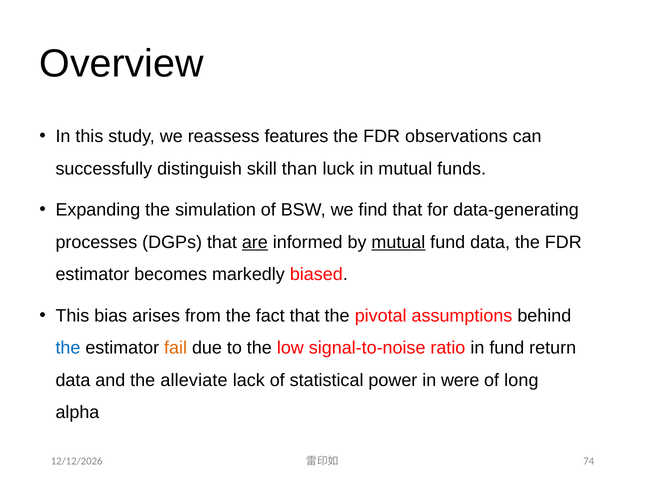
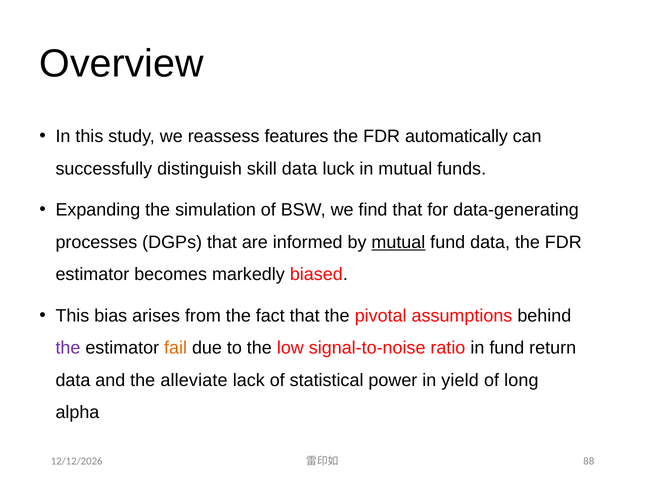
observations: observations -> automatically (456, 137)
skill than: than -> data (300, 169)
are underline: present -> none (255, 243)
the colour: blue -> purple (68, 348)
were: were -> yield (460, 381)
74: 74 -> 88 (589, 462)
